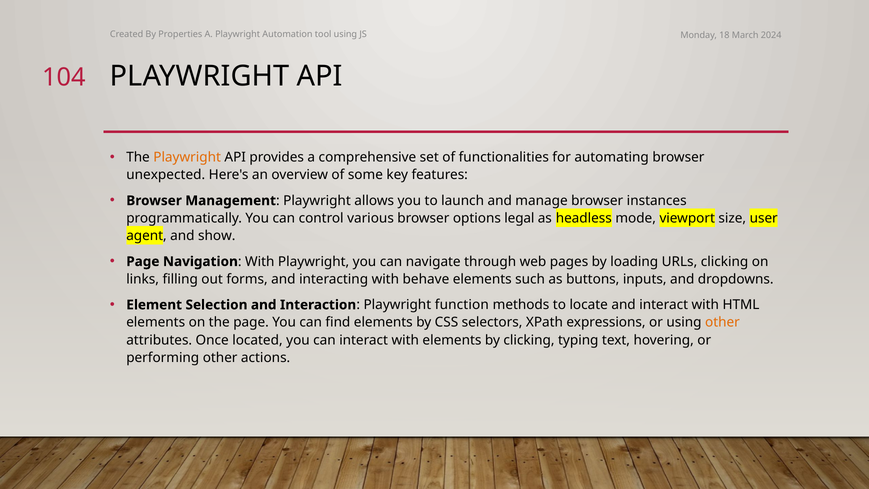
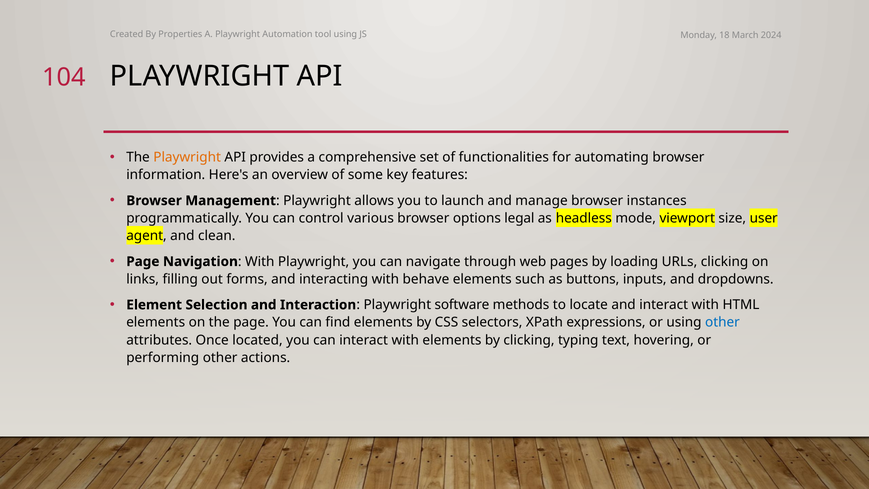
unexpected: unexpected -> information (166, 175)
show: show -> clean (217, 236)
function: function -> software (462, 305)
other colour: orange -> blue (722, 322)
